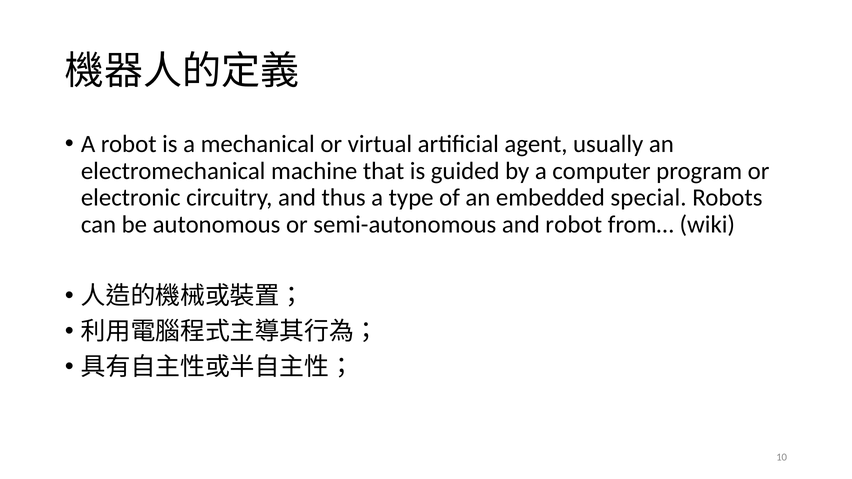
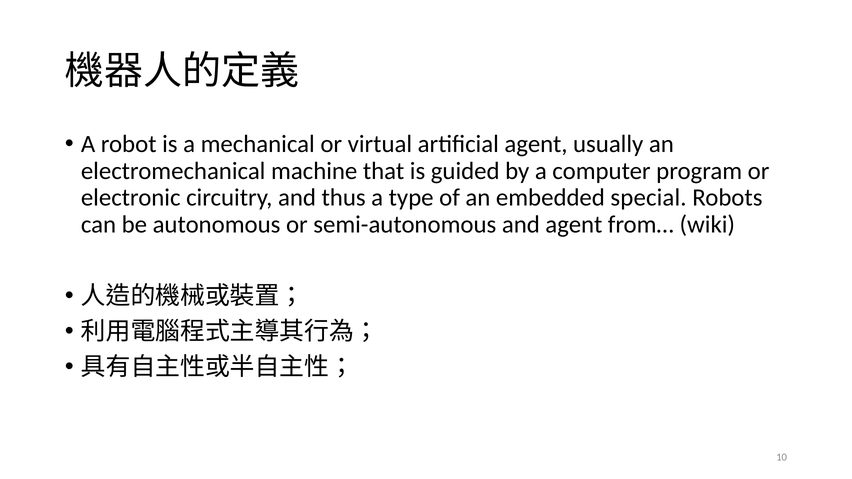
and robot: robot -> agent (574, 225)
